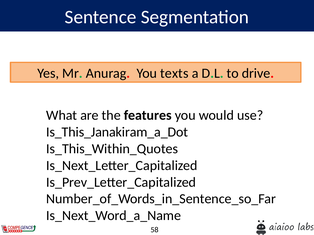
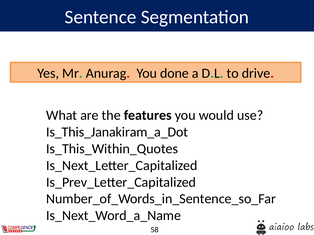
texts: texts -> done (174, 73)
